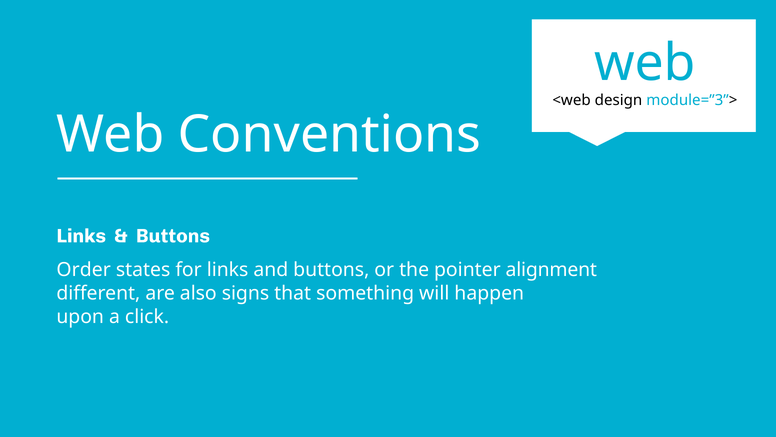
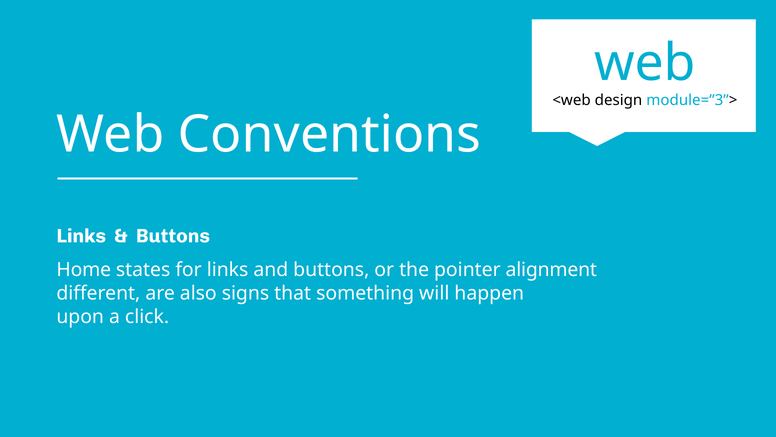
Order: Order -> Home (84, 270)
